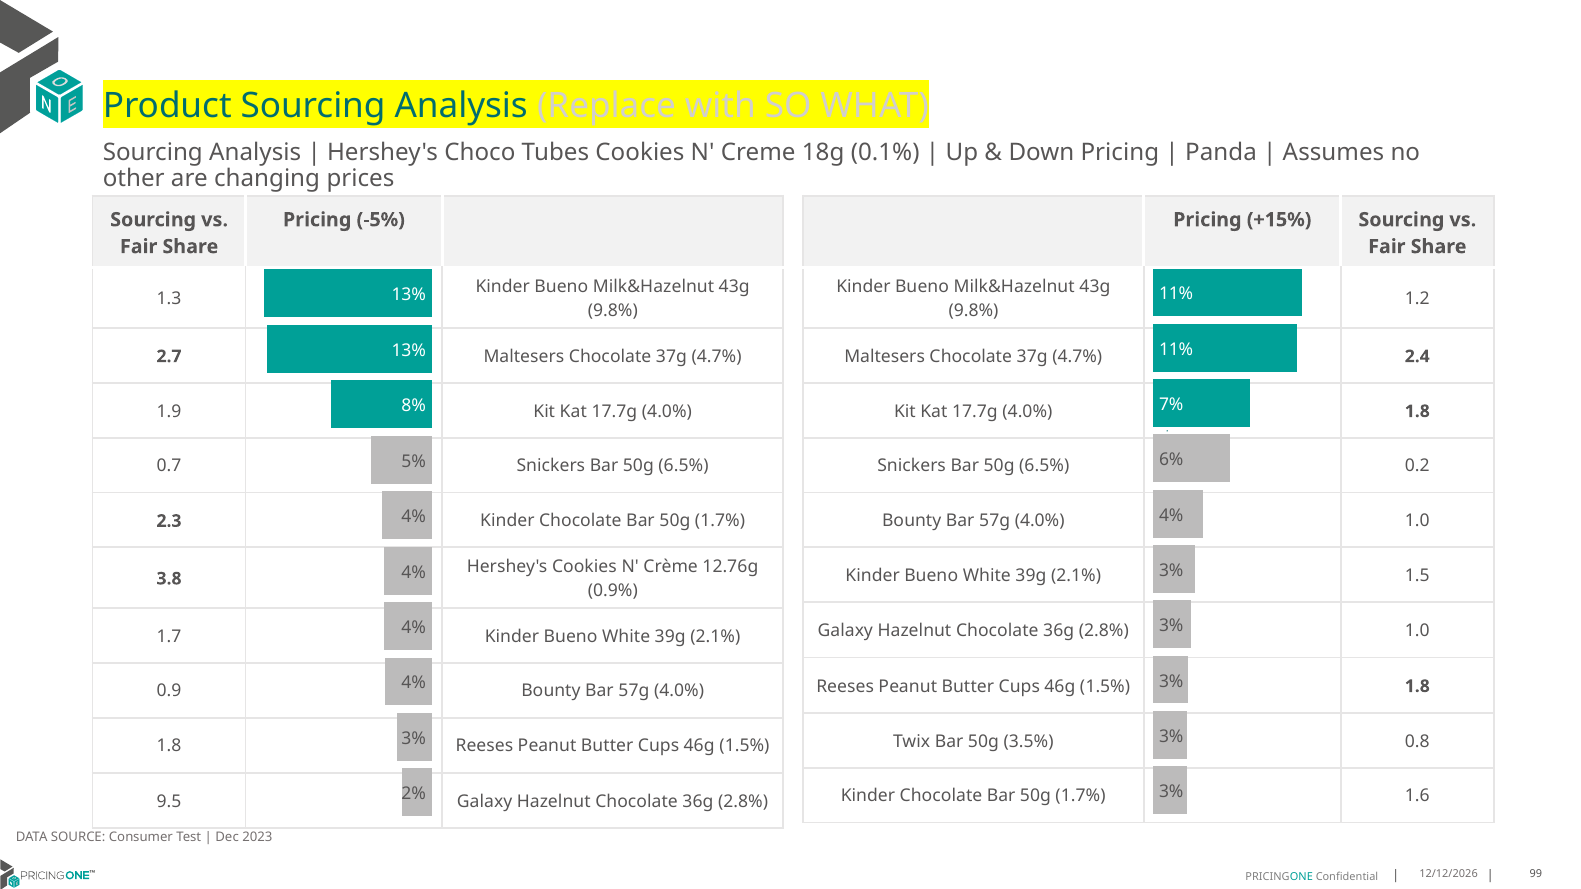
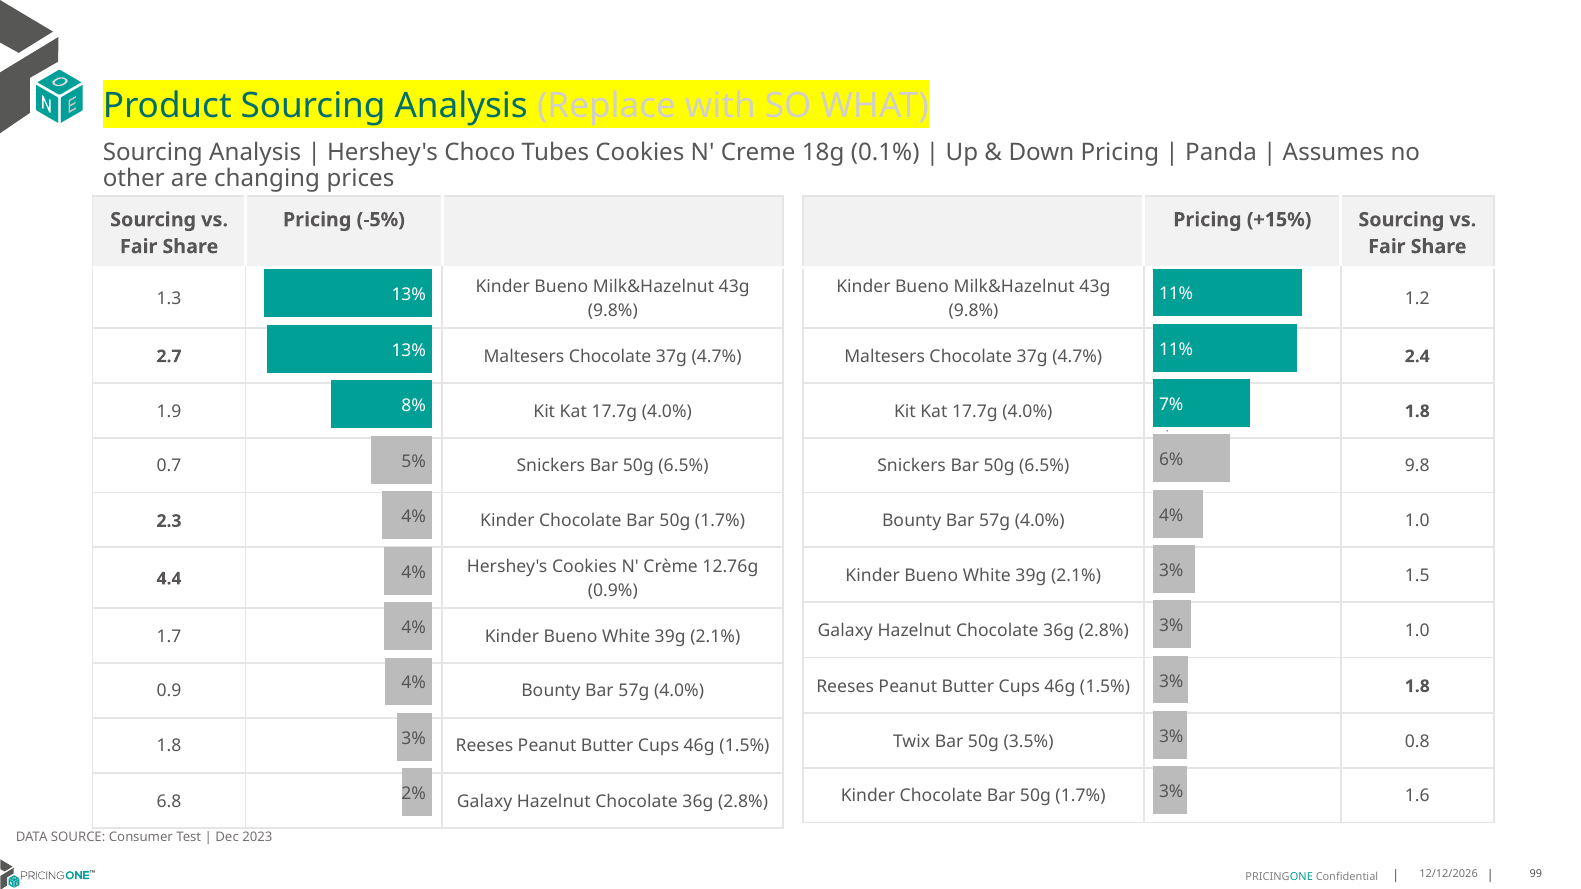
0.2: 0.2 -> 9.8 (1417, 466)
3.8: 3.8 -> 4.4 (169, 579)
9.5: 9.5 -> 6.8 (169, 802)
